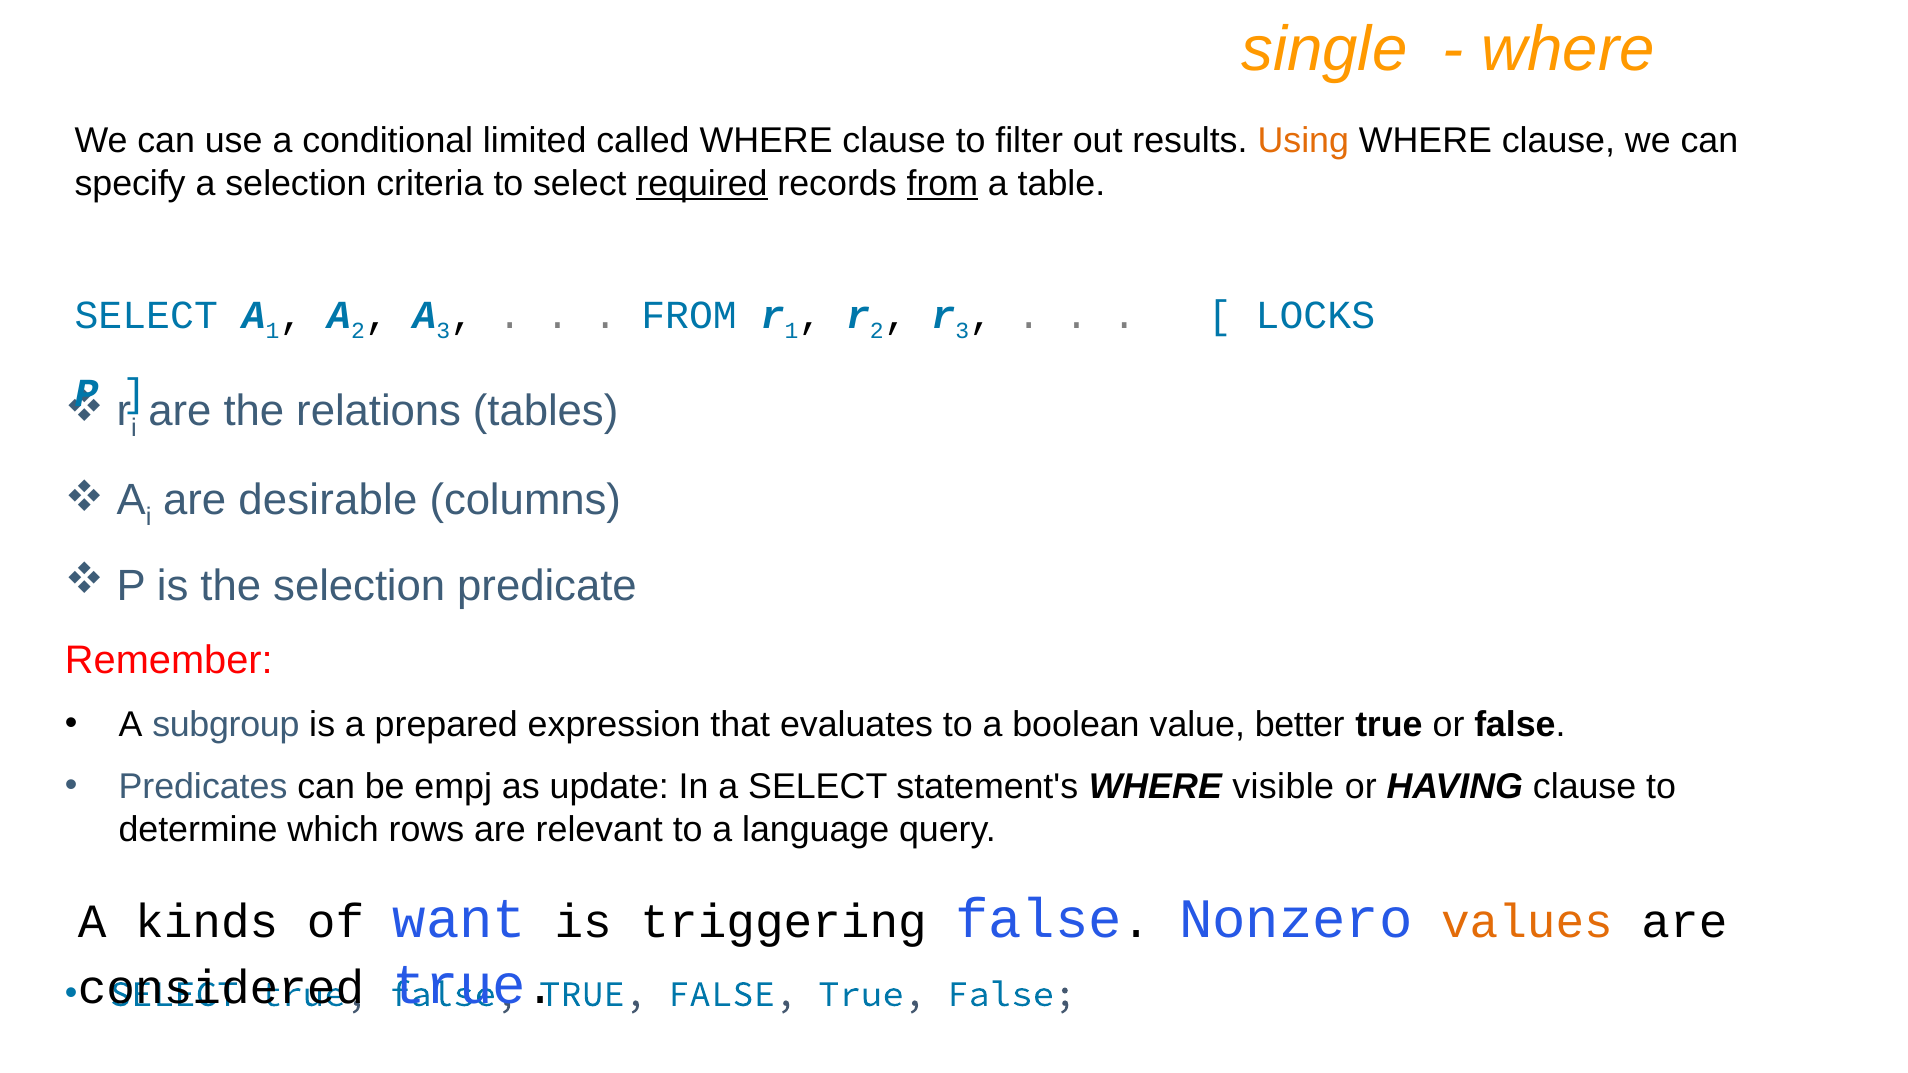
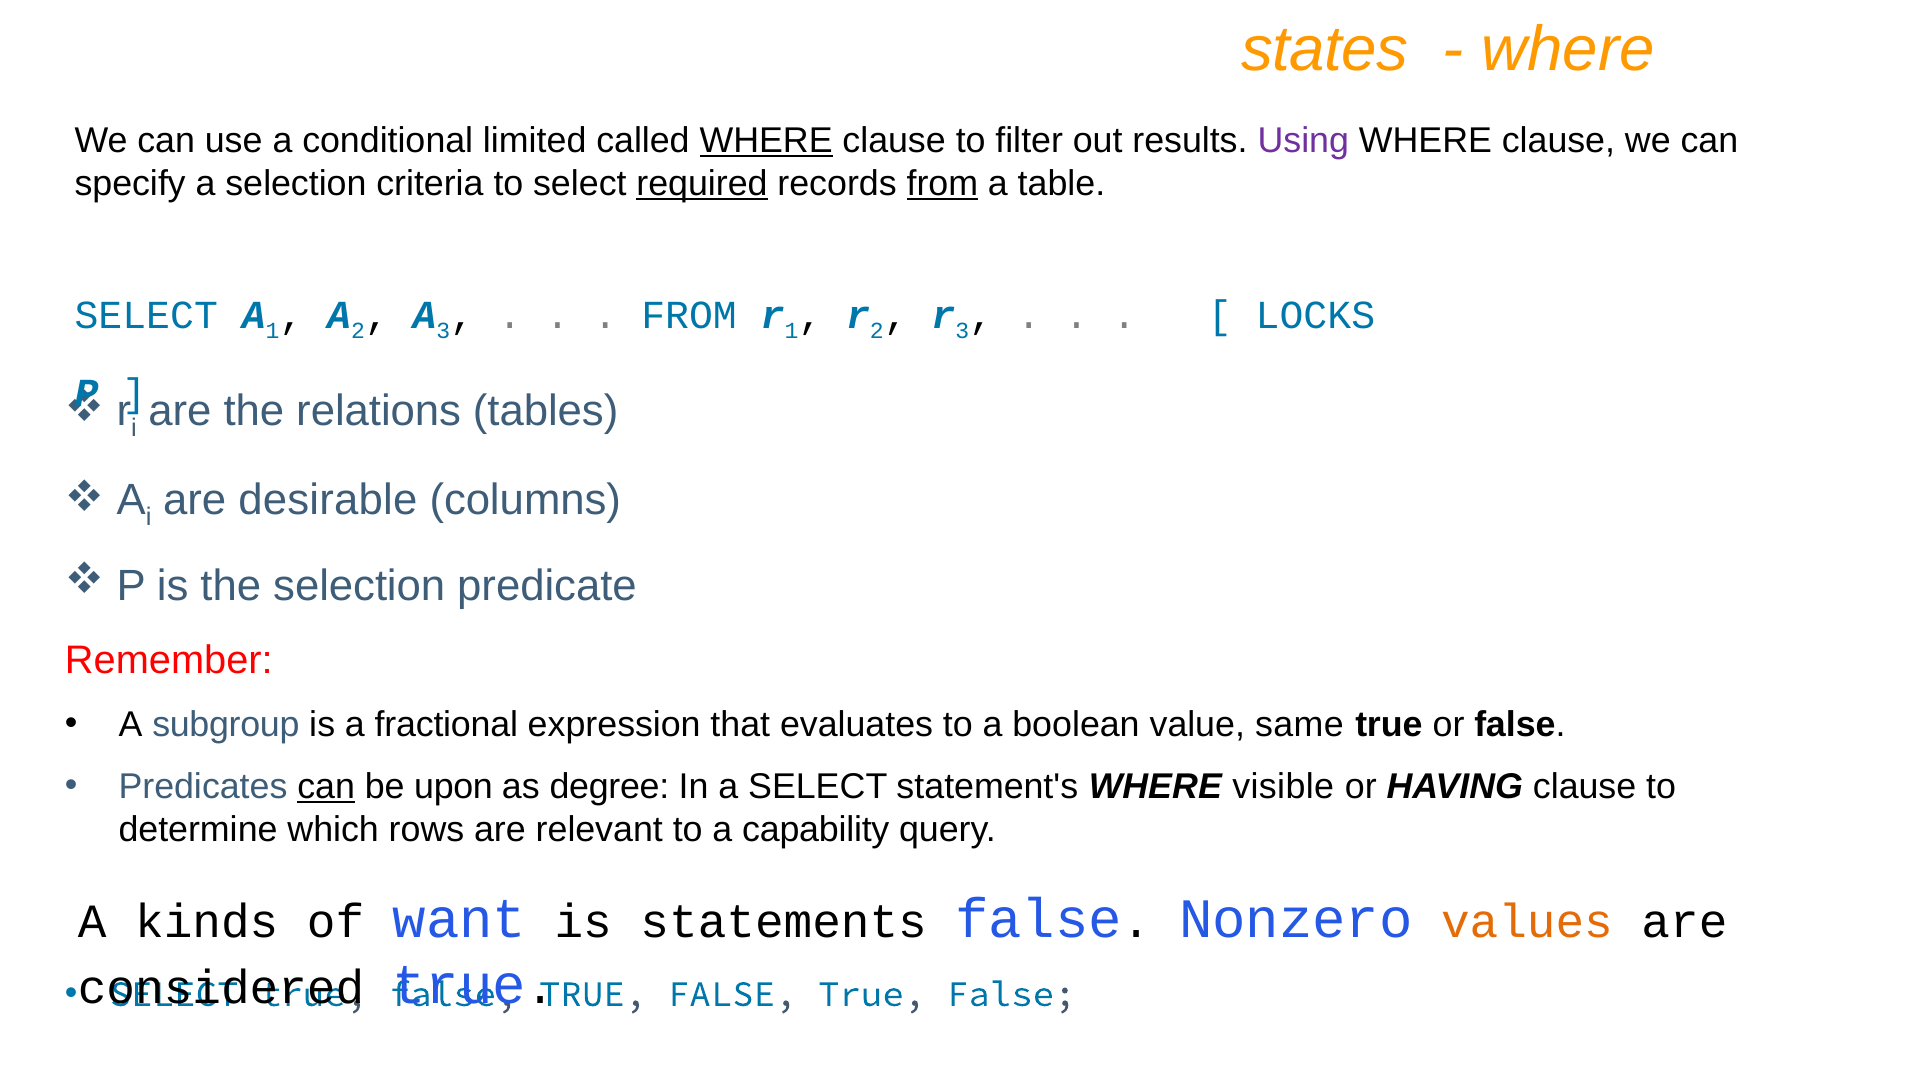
single: single -> states (1325, 50)
WHERE underline: none -> present (766, 141)
Using colour: orange -> purple (1303, 141)
prepared: prepared -> fractional (446, 725)
better: better -> same (1299, 725)
can underline: none -> present (326, 787)
empj: empj -> upon (453, 787)
update: update -> degree (609, 787)
language: language -> capability (816, 829)
triggering: triggering -> statements (784, 922)
